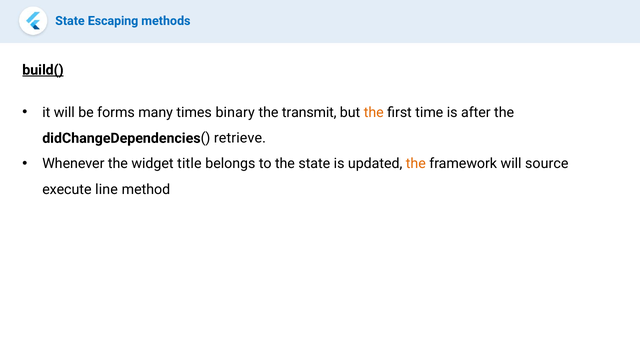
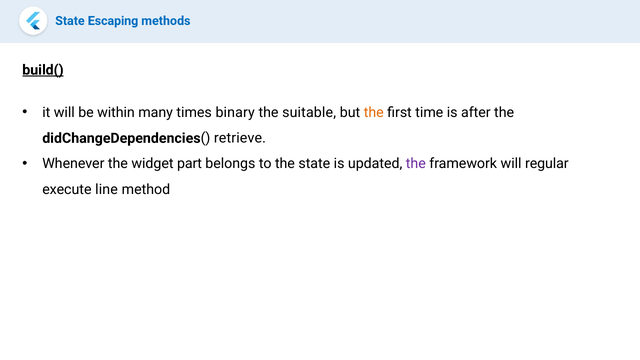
forms: forms -> within (116, 113)
transmit: transmit -> suitable (309, 113)
title: title -> part (190, 164)
the colour: orange -> purple (416, 164)
source: source -> regular (547, 164)
